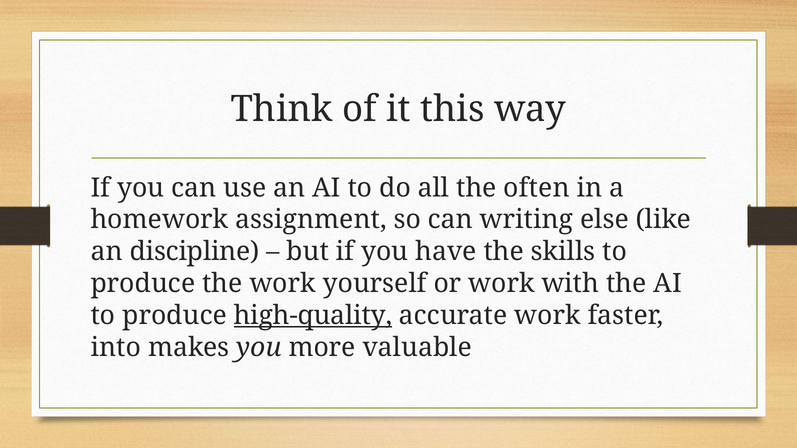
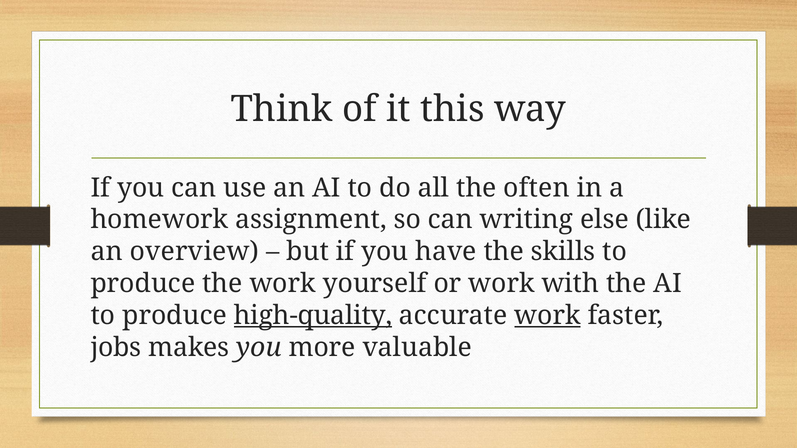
discipline: discipline -> overview (194, 252)
work underline: none -> present (547, 316)
into: into -> jobs (116, 348)
